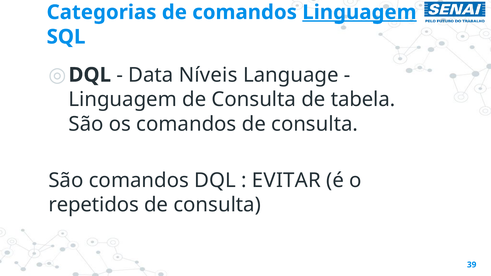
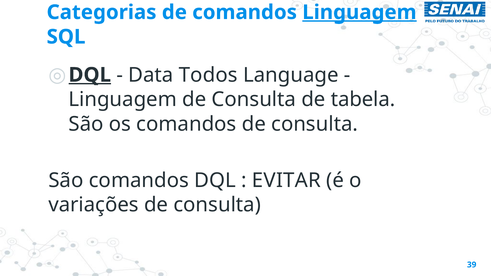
DQL underline: none -> present (90, 75)
Níveis: Níveis -> Todos (208, 75)
repetidos: repetidos -> variações (94, 205)
